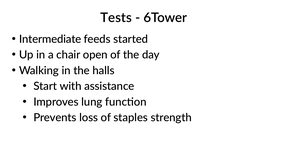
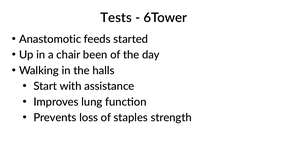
Intermediate: Intermediate -> Anastomotic (50, 39)
open: open -> been (95, 55)
